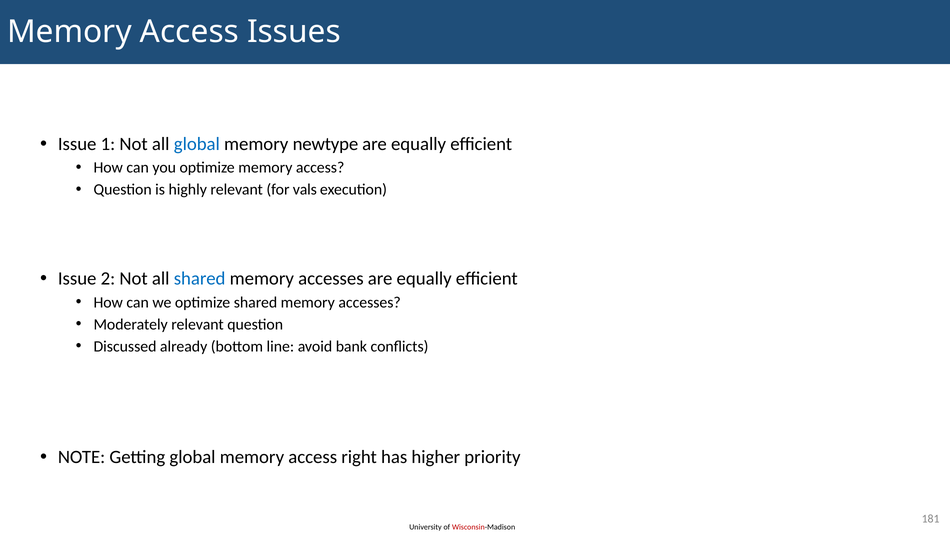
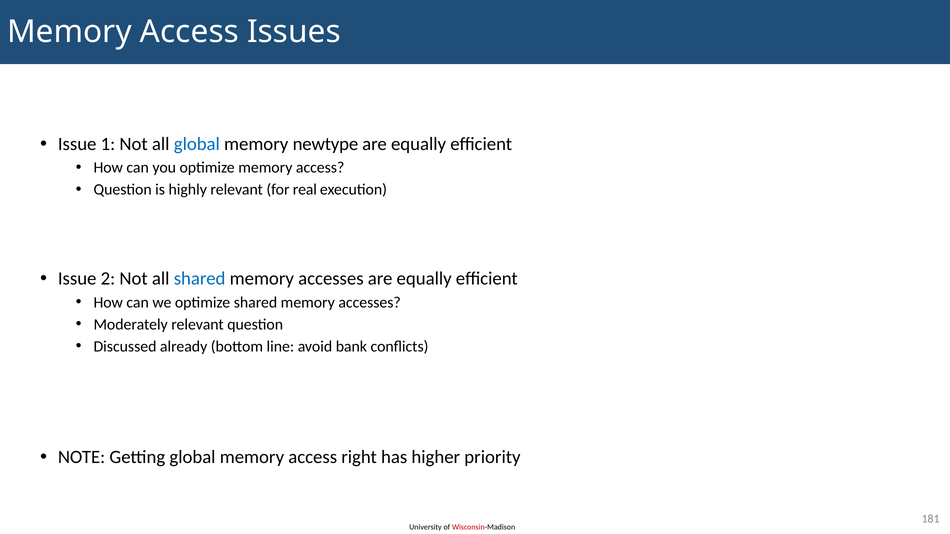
vals: vals -> real (305, 190)
